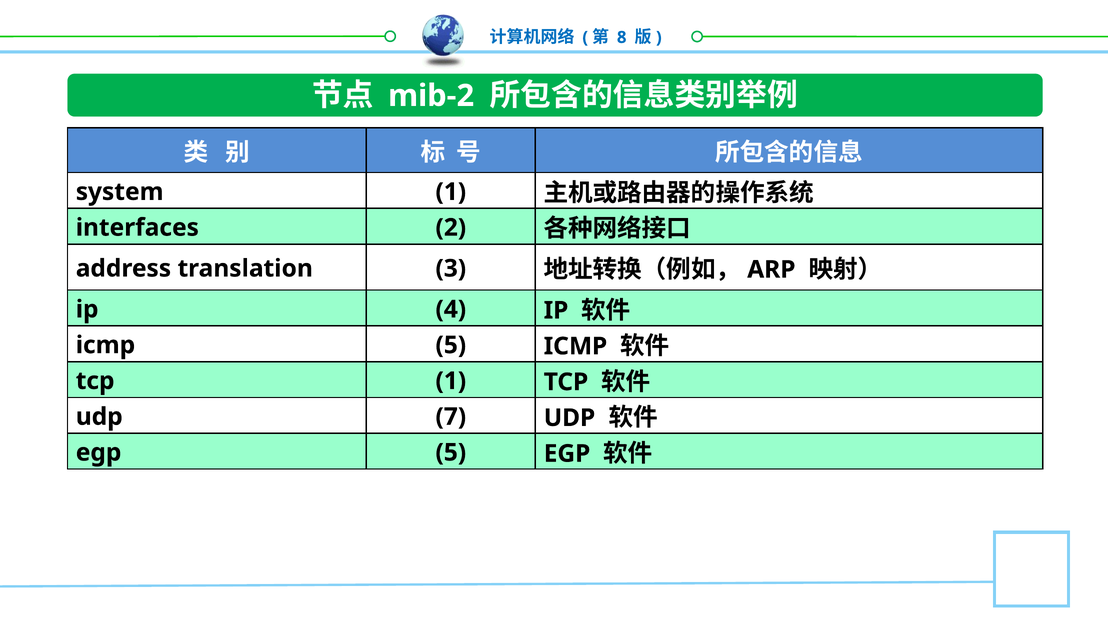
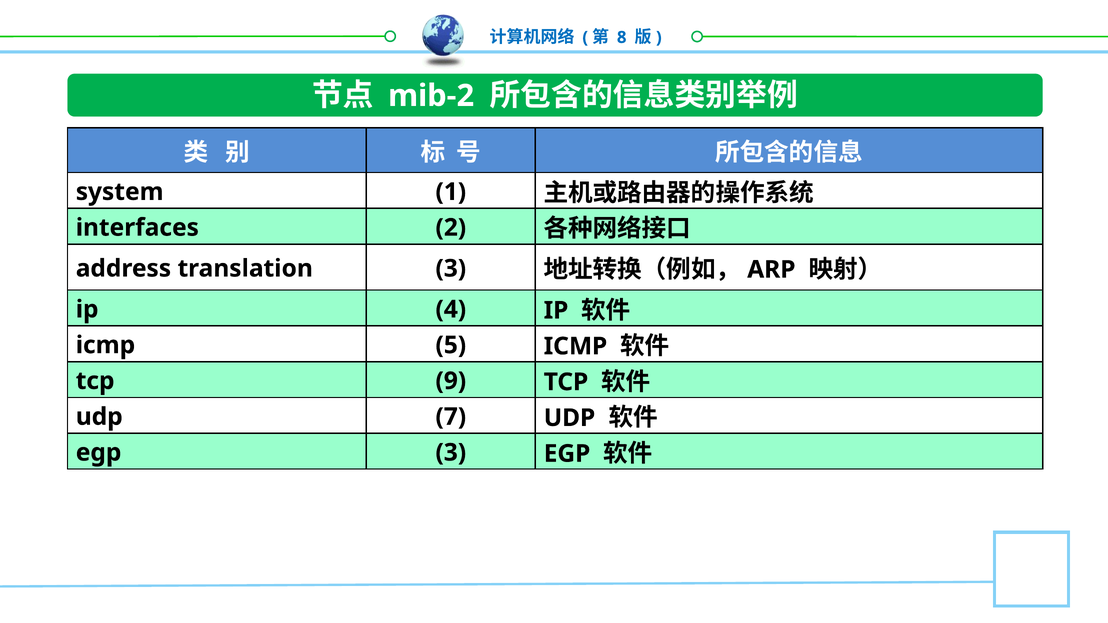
tcp 1: 1 -> 9 (451, 381)
egp 5: 5 -> 3 (451, 453)
